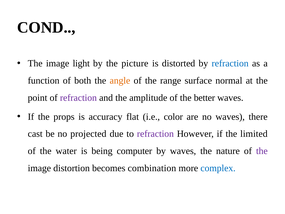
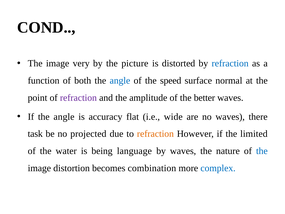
light: light -> very (81, 63)
angle colour: orange -> blue (120, 80)
range: range -> speed (171, 80)
If the props: props -> angle (64, 117)
color: color -> wide (173, 117)
cast: cast -> task (35, 134)
refraction colour: purple -> orange (155, 134)
computer: computer -> language (134, 151)
the colour: purple -> blue (262, 151)
